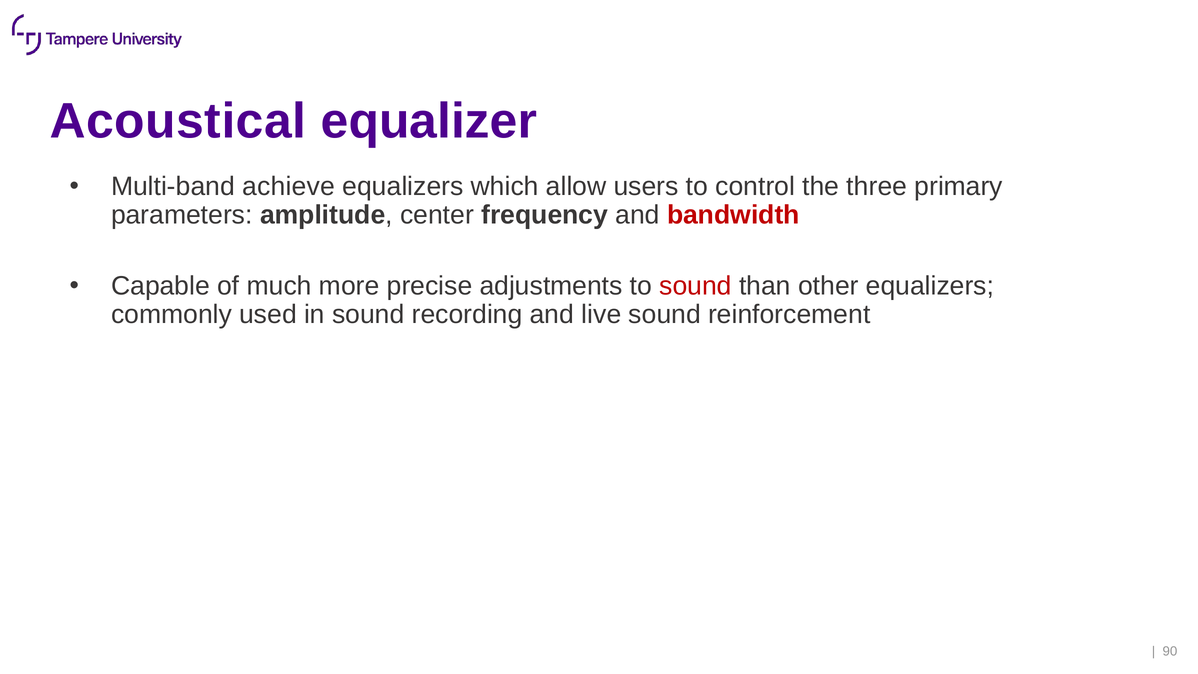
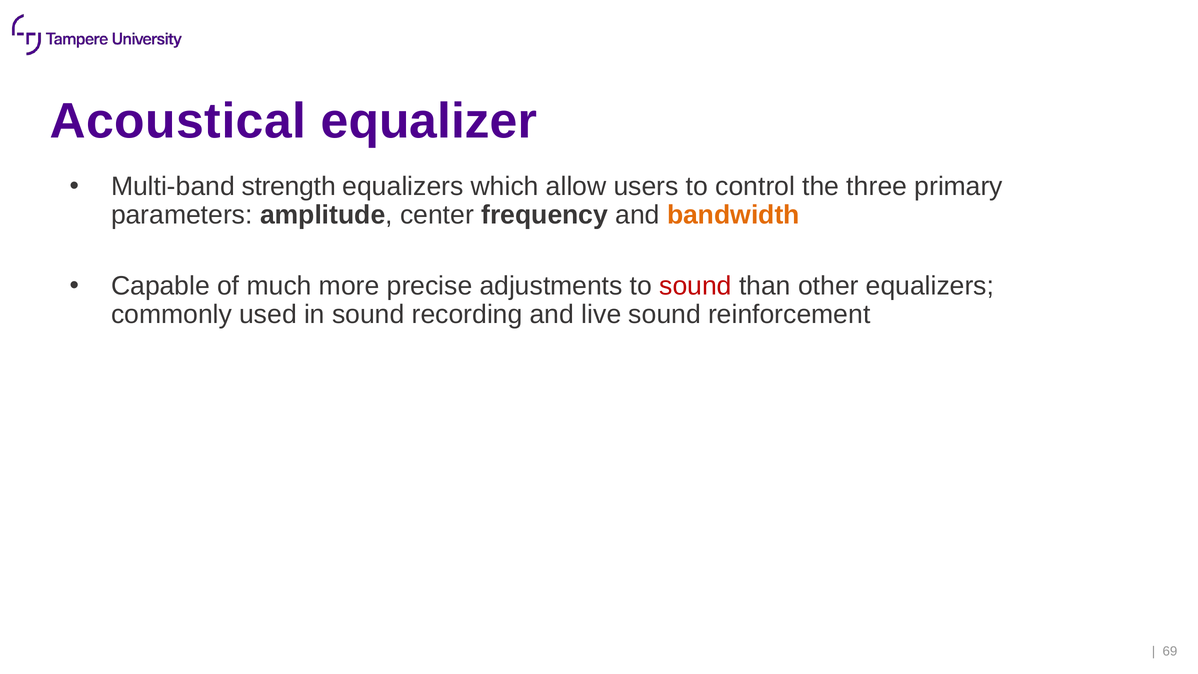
achieve: achieve -> strength (289, 186)
bandwidth colour: red -> orange (733, 215)
90: 90 -> 69 (1170, 651)
